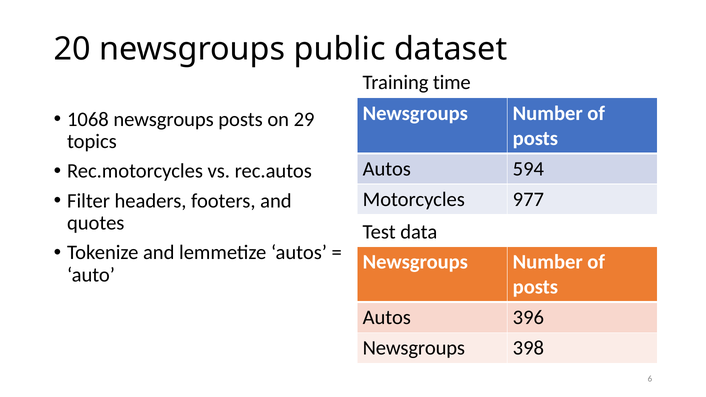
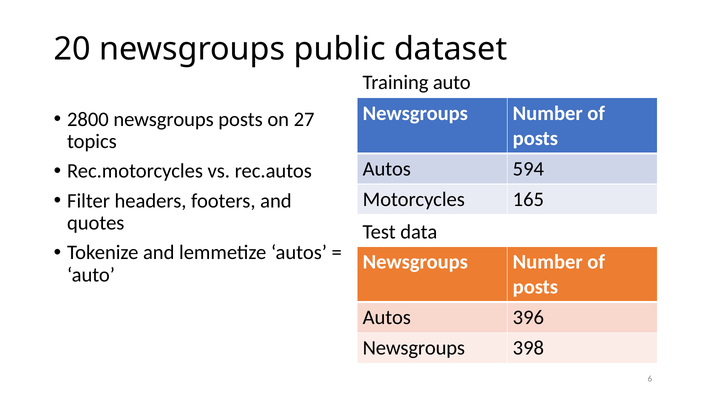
Training time: time -> auto (452, 83)
1068: 1068 -> 2800 (88, 119)
29: 29 -> 27 (304, 119)
977: 977 -> 165 (528, 199)
